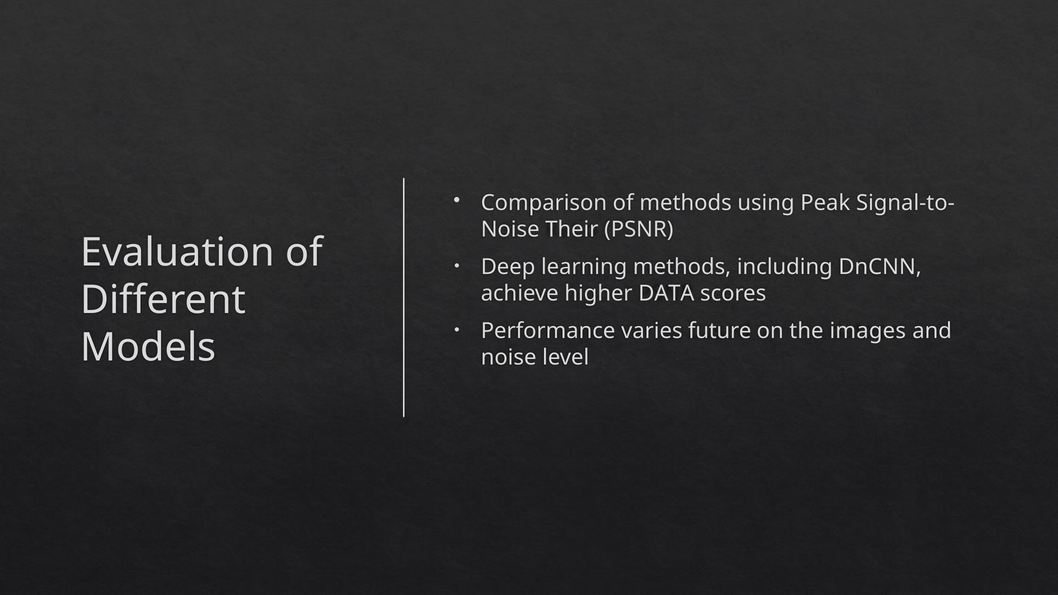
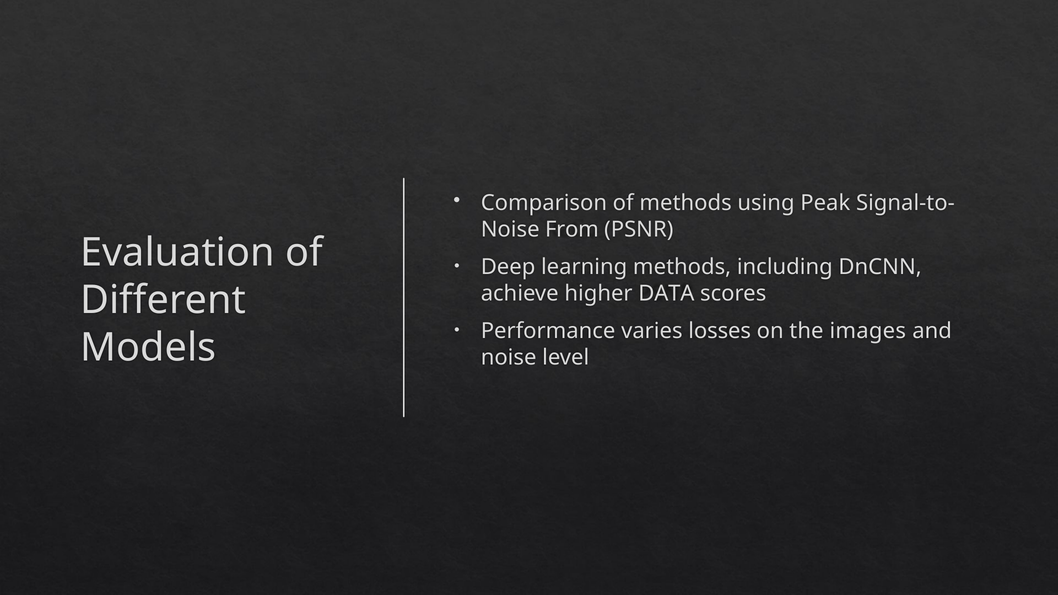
Their: Their -> From (572, 230)
future: future -> losses (720, 331)
